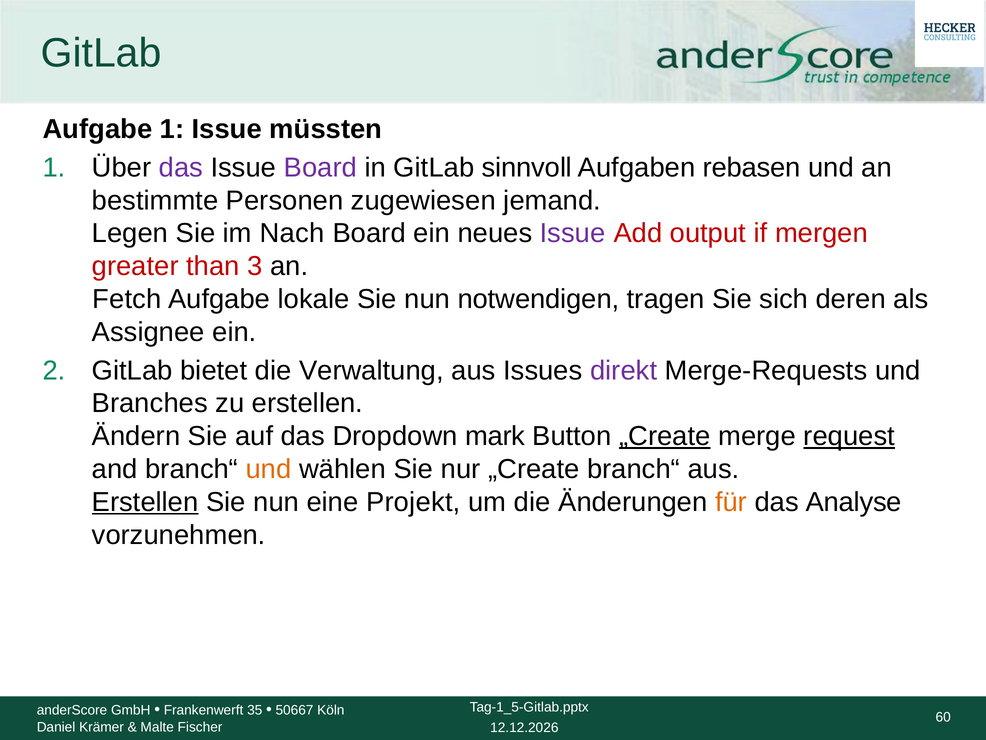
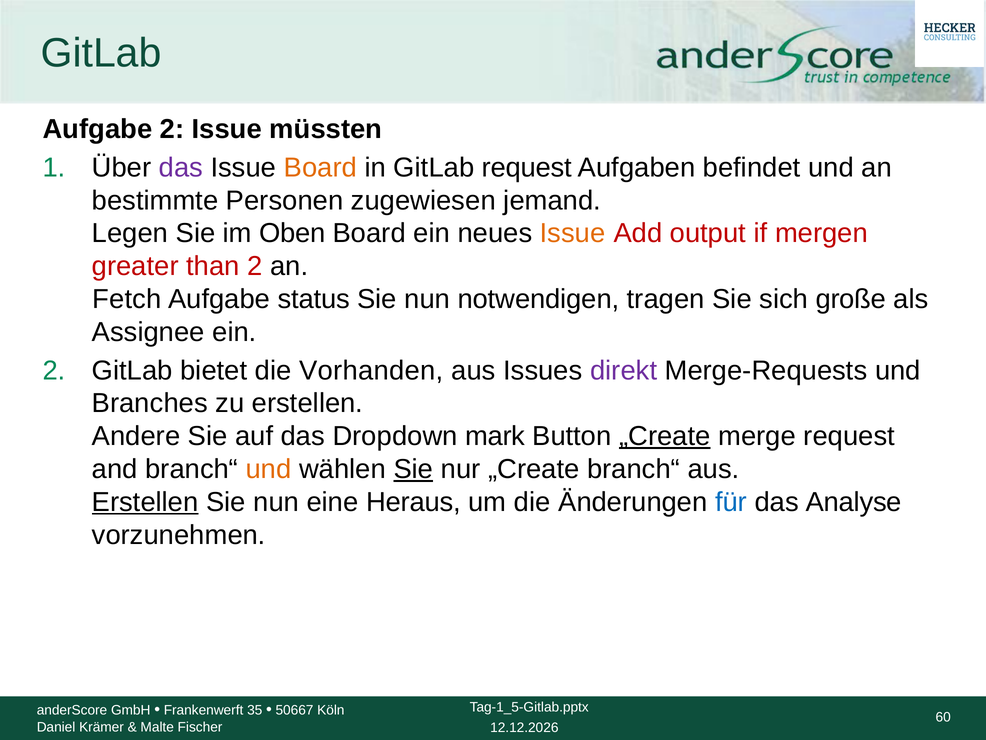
Aufgabe 1: 1 -> 2 (172, 129)
Board colour: purple -> orange (320, 167)
GitLab sinnvoll: sinnvoll -> request (527, 167)
rebasen: rebasen -> befindet (752, 167)
Nach: Nach -> Oben (292, 233)
Issue colour: purple -> orange (573, 233)
than 3: 3 -> 2 (255, 266)
lokale: lokale -> status (314, 299)
deren: deren -> große (851, 299)
Verwaltung: Verwaltung -> Vorhanden (371, 370)
Ändern: Ändern -> Andere (136, 436)
request underline: present -> none (849, 436)
Sie underline: none -> present (413, 469)
Projekt: Projekt -> Heraus (414, 502)
für colour: orange -> blue (731, 502)
